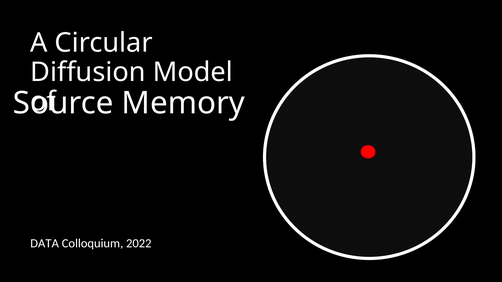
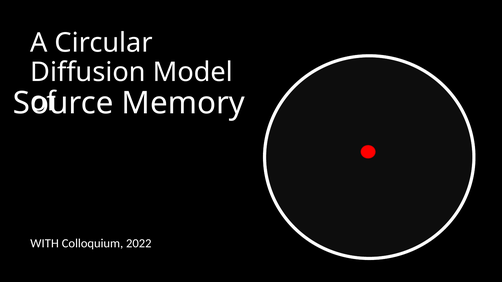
DATA: DATA -> WITH (45, 244)
